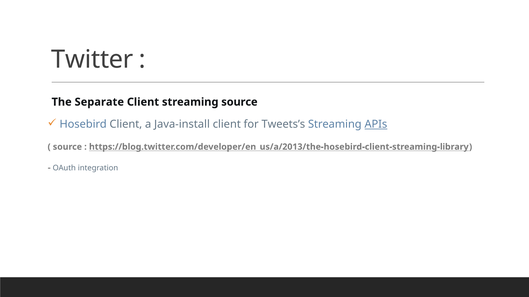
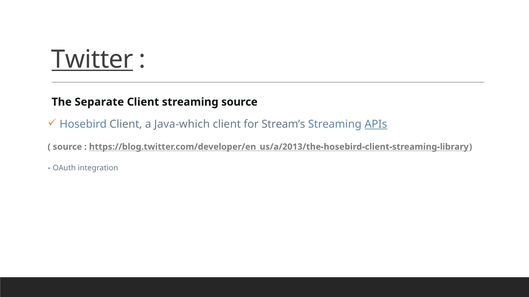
Twitter underline: none -> present (92, 60)
Java-install: Java-install -> Java-which (182, 125)
Tweets’s: Tweets’s -> Stream’s (283, 125)
